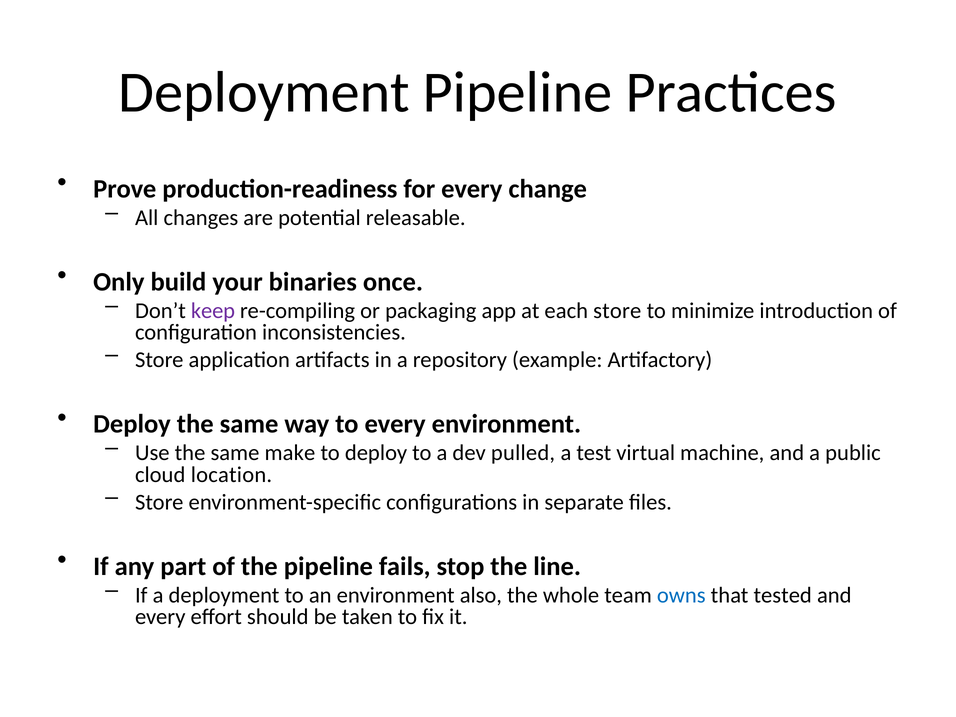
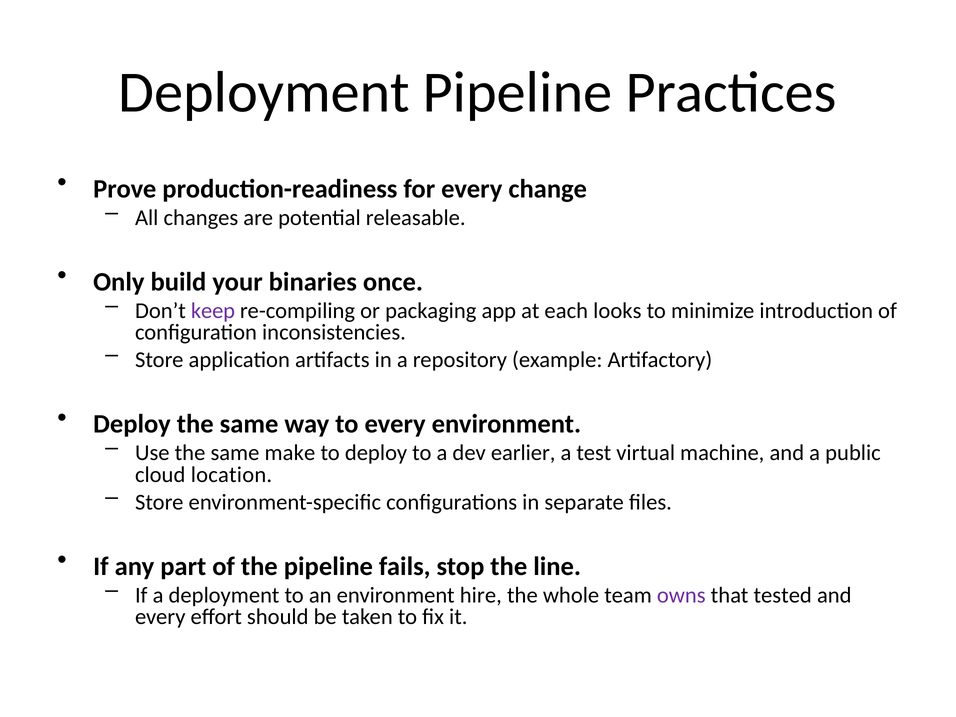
each store: store -> looks (617, 311)
pulled: pulled -> earlier (523, 453)
also: also -> hire (481, 595)
owns colour: blue -> purple (681, 595)
